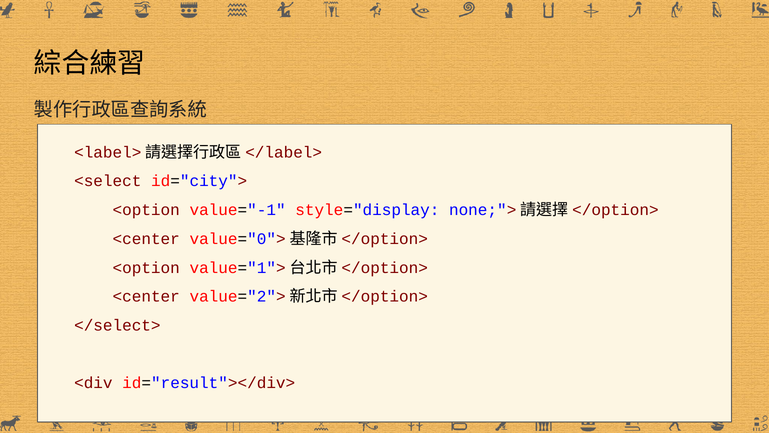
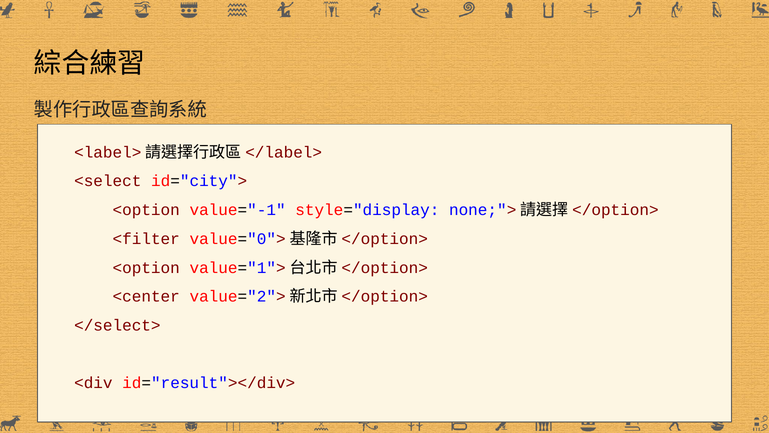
<center: <center -> <filter (146, 239)
